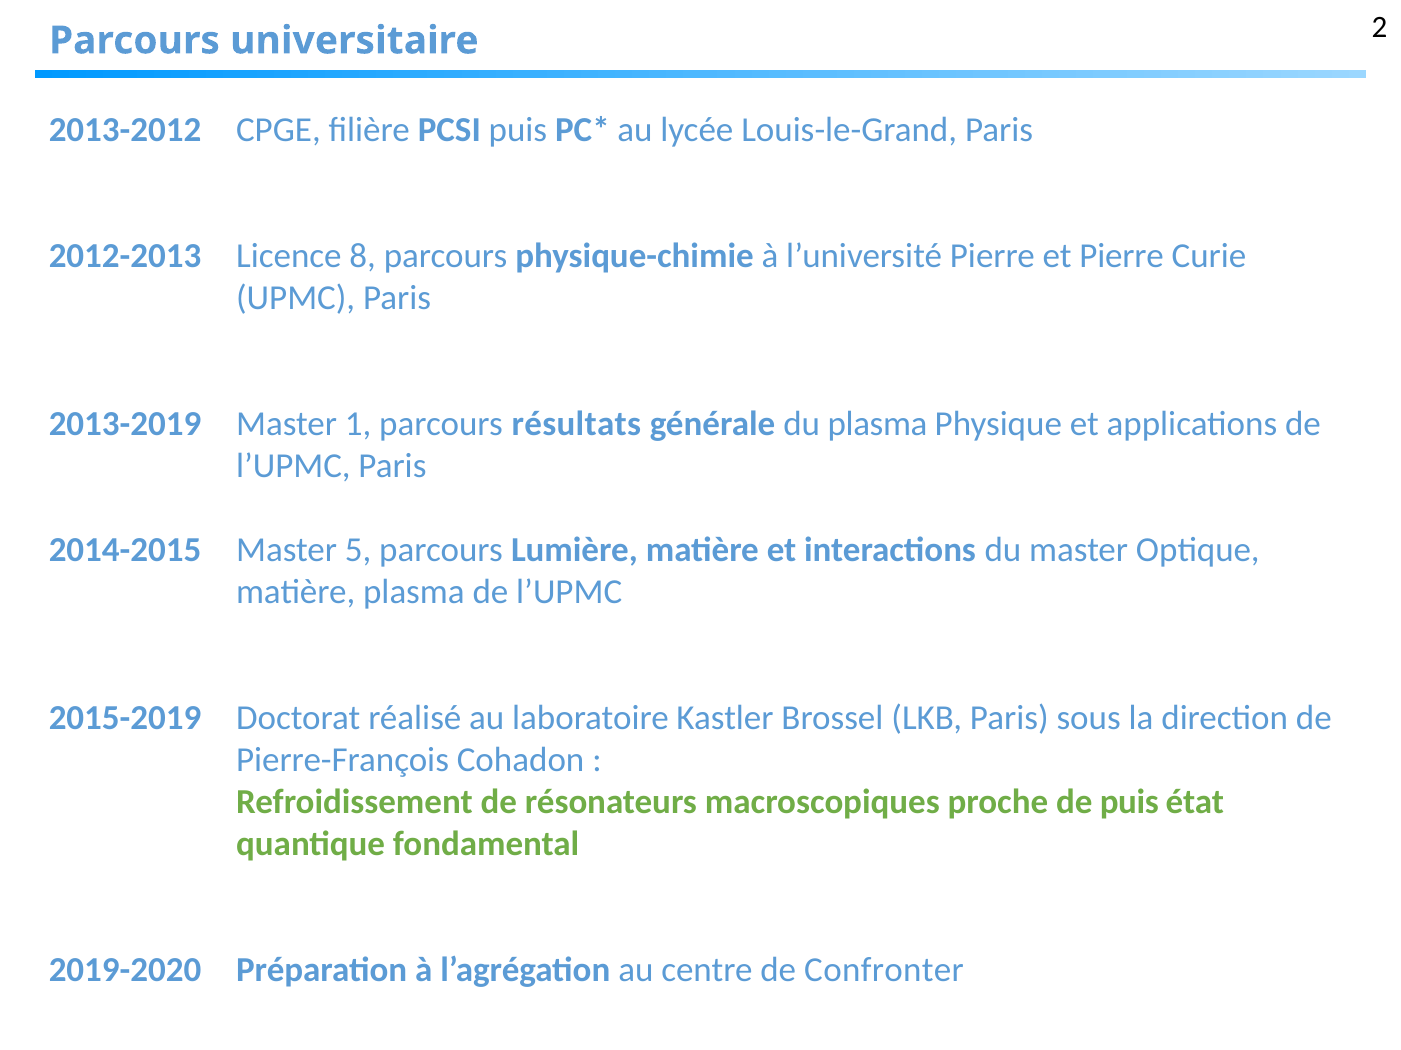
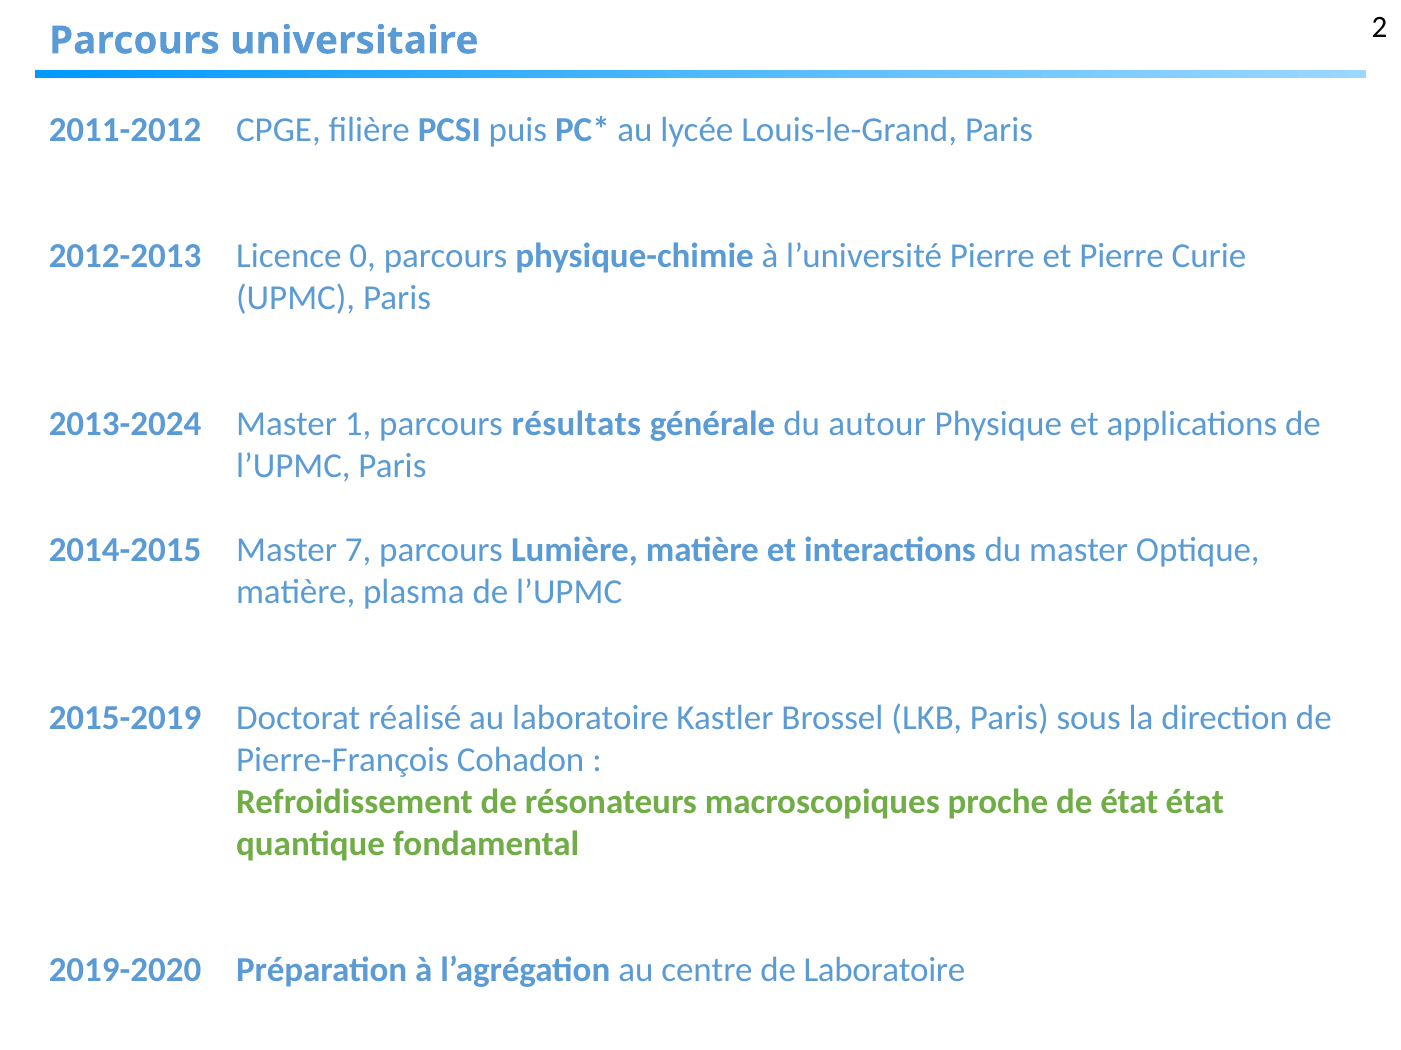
2013-2012: 2013-2012 -> 2011-2012 (125, 130)
8: 8 -> 0 (363, 256)
2013-2019: 2013-2019 -> 2013-2024 (125, 424)
du plasma: plasma -> autour (877, 424)
5: 5 -> 7 (358, 550)
de puis: puis -> état (1129, 802)
de Confronter: Confronter -> Laboratoire (884, 970)
